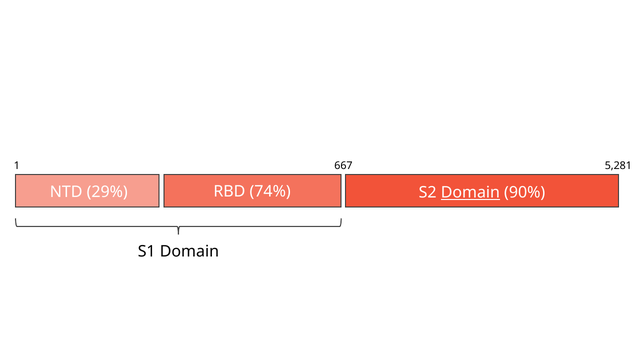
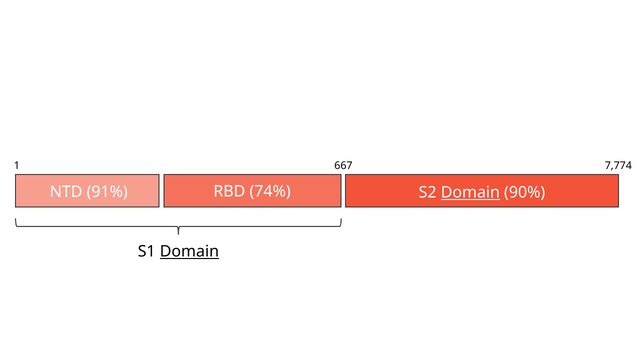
5,281: 5,281 -> 7,774 (618, 166)
29%: 29% -> 91% (107, 192)
Domain underline: none -> present (189, 252)
